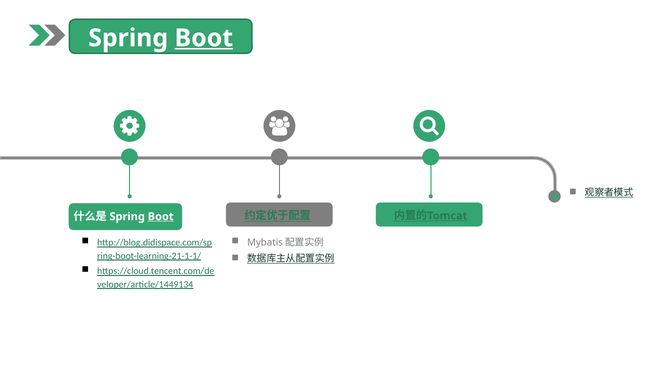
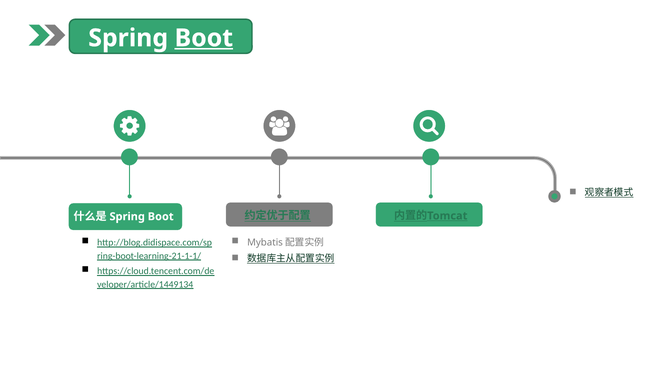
Boot underline: present -> none (161, 216)
